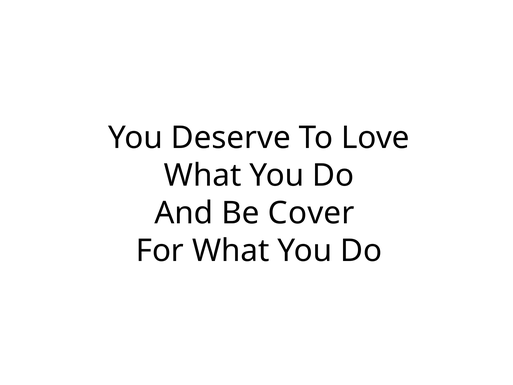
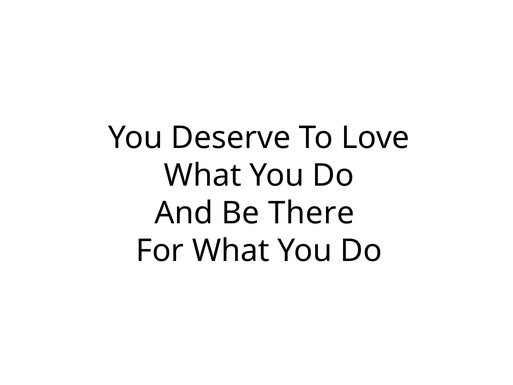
Cover: Cover -> There (311, 213)
